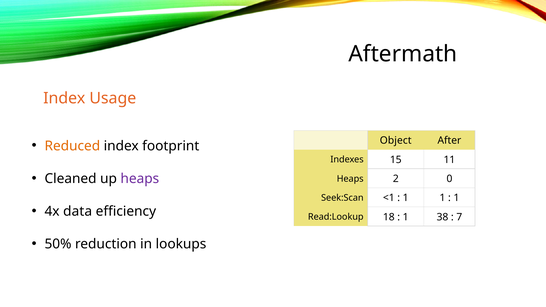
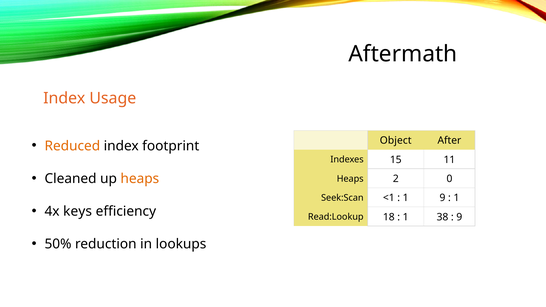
heaps colour: purple -> orange (140, 179)
1 1: 1 -> 9 (443, 198)
data: data -> keys (78, 211)
7: 7 -> 9 (459, 217)
